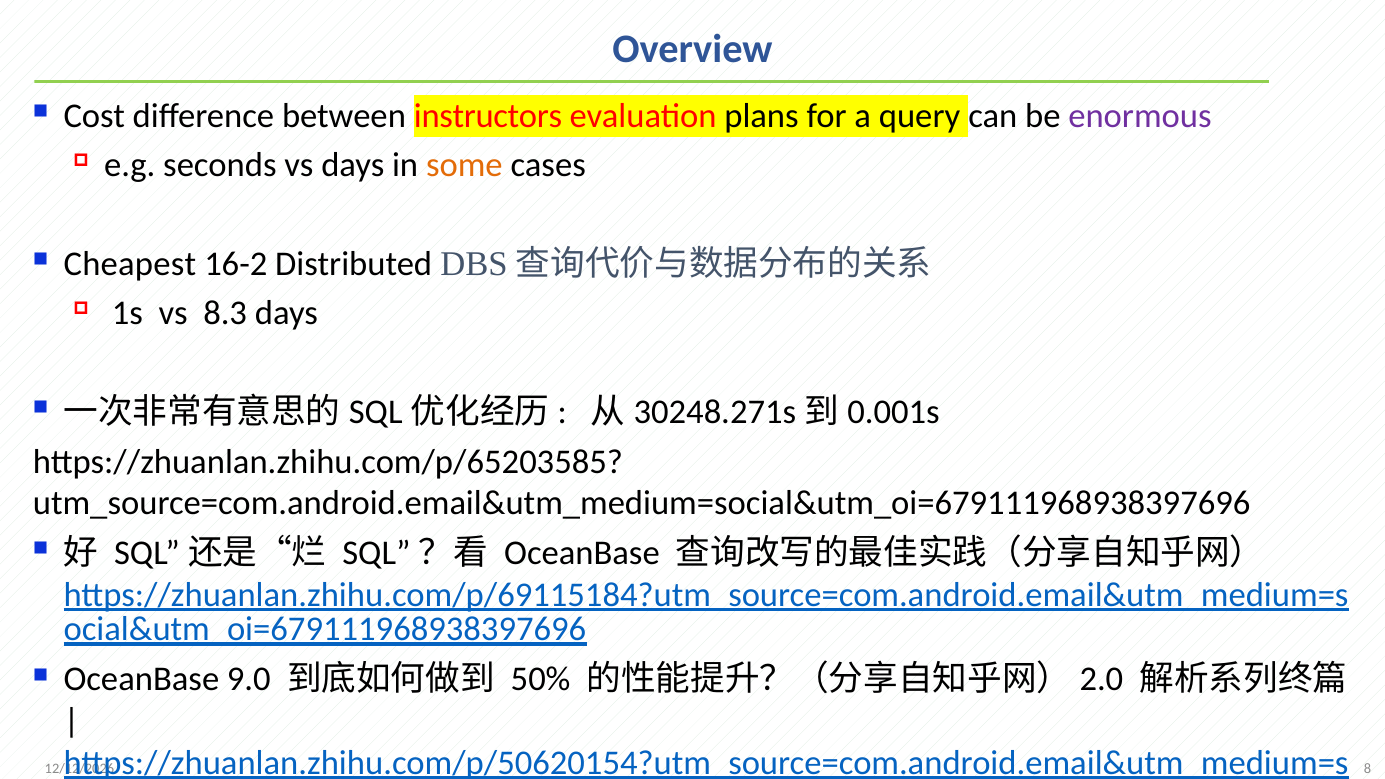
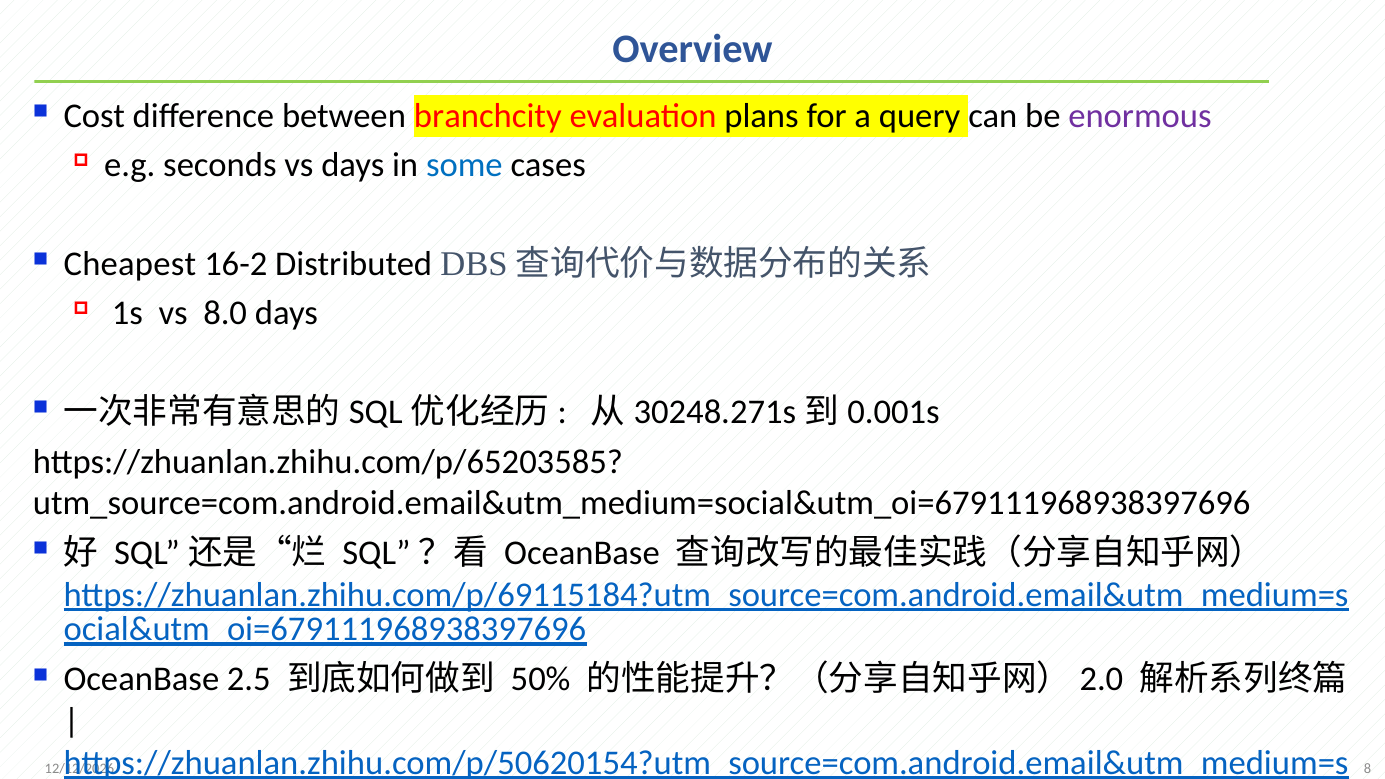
instructors: instructors -> branchcity (488, 116)
some colour: orange -> blue (464, 165)
8.3: 8.3 -> 8.0 (225, 313)
9.0: 9.0 -> 2.5 (249, 680)
